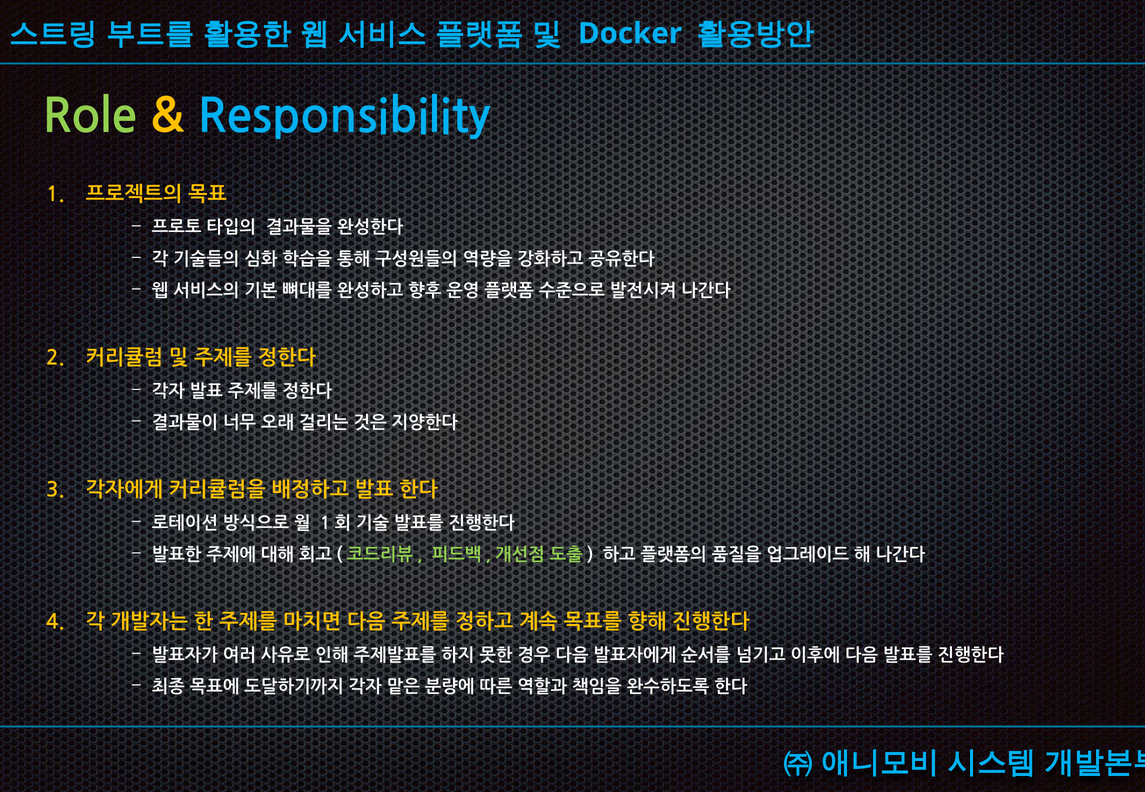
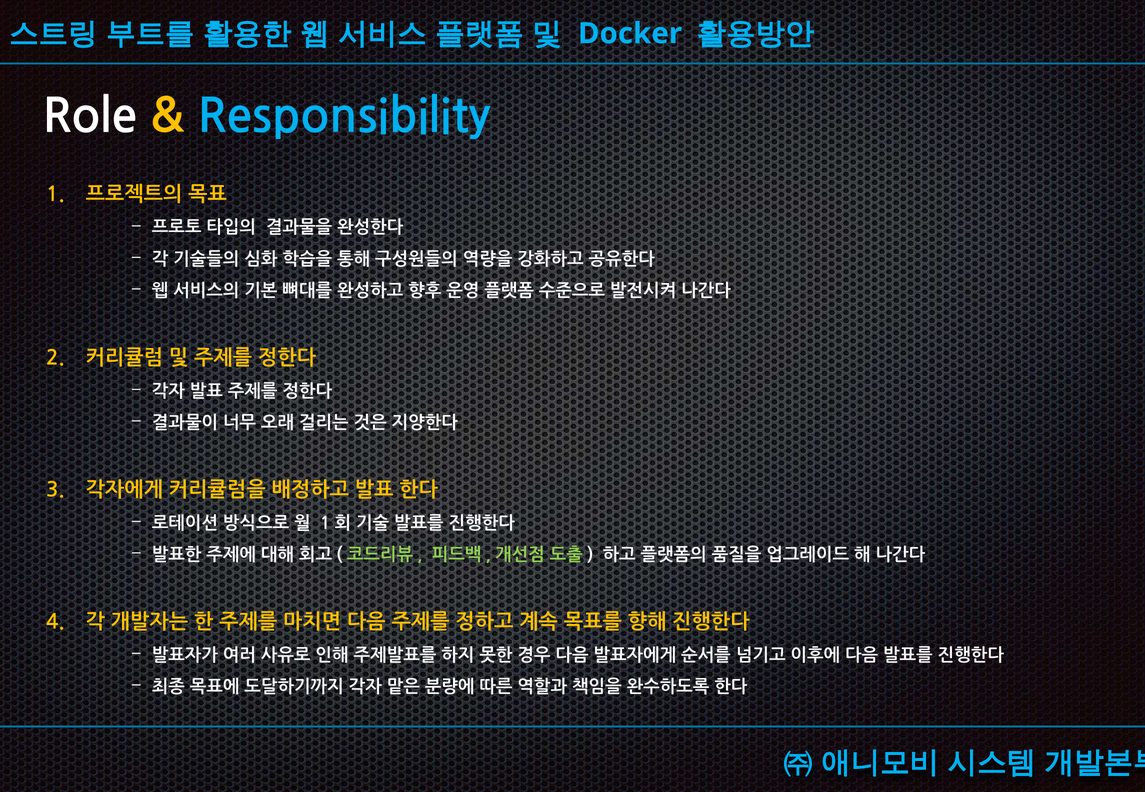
Role colour: light green -> white (90, 117)
